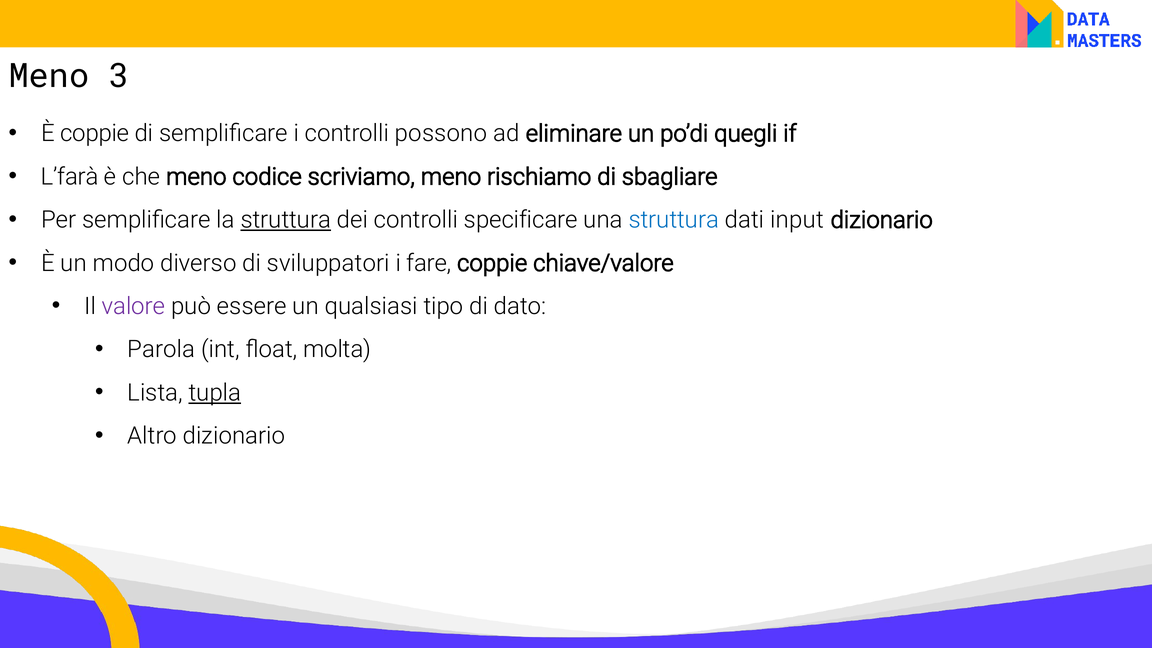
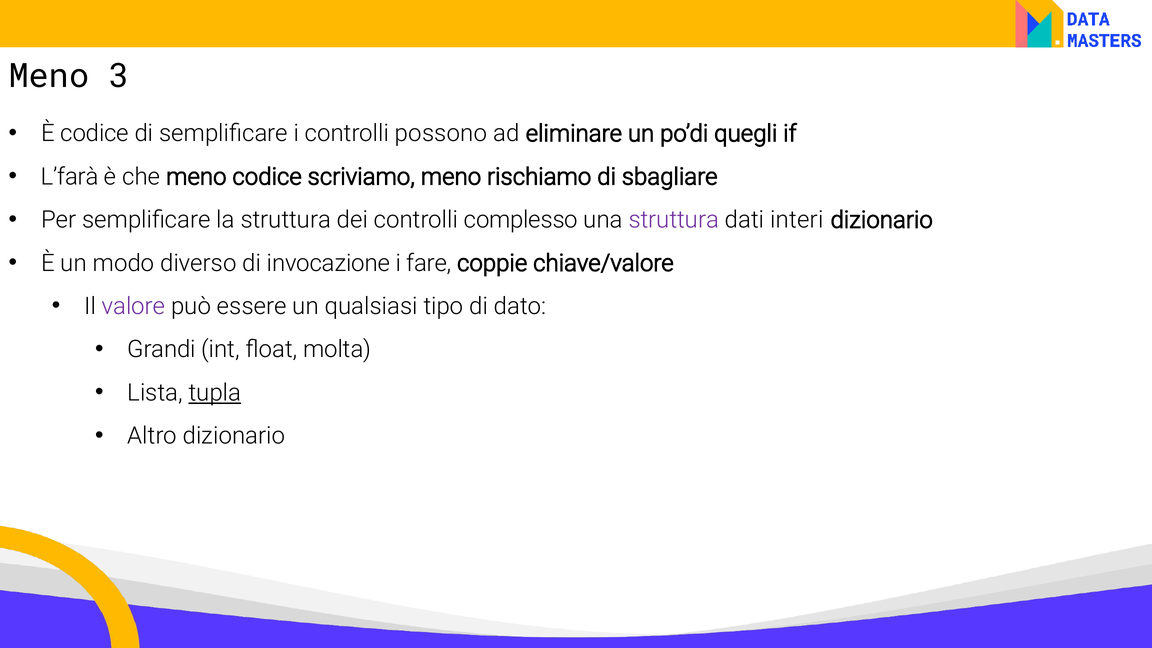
È coppie: coppie -> codice (95, 134)
struttura underline: present -> none (286, 220)
specificare: specificare -> complesso (521, 220)
struttura colour: blue -> purple (674, 220)
input: input -> interi (797, 220)
sviluppatori: sviluppatori -> invocazione (328, 263)
Parola: Parola -> Grandi (161, 350)
